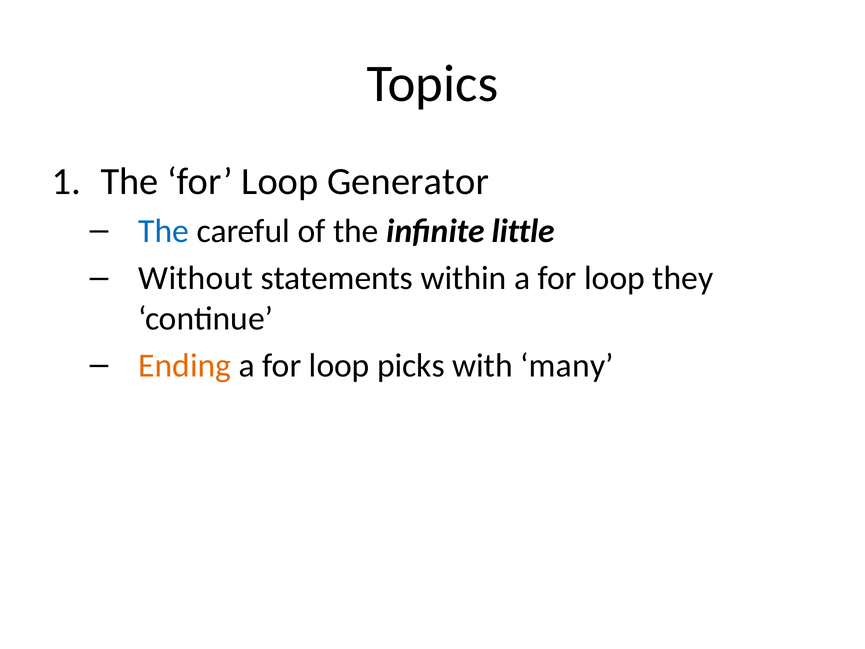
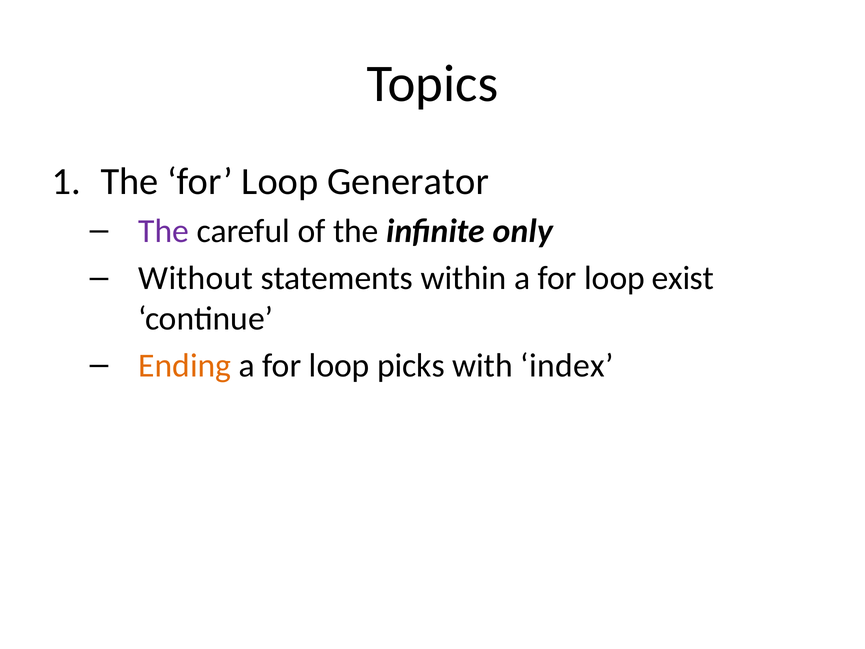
The colour: blue -> purple (164, 231)
little: little -> only (523, 231)
they: they -> exist (683, 278)
many: many -> index (567, 365)
